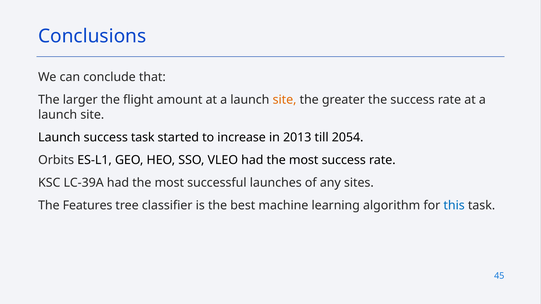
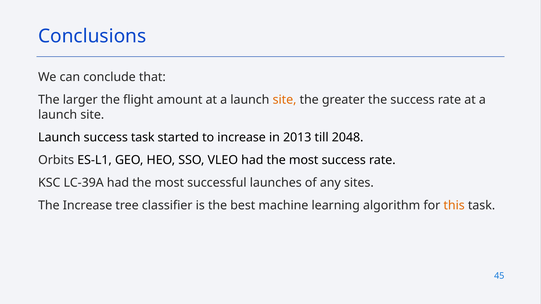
2054: 2054 -> 2048 (348, 138)
The Features: Features -> Increase (88, 206)
this colour: blue -> orange (454, 206)
